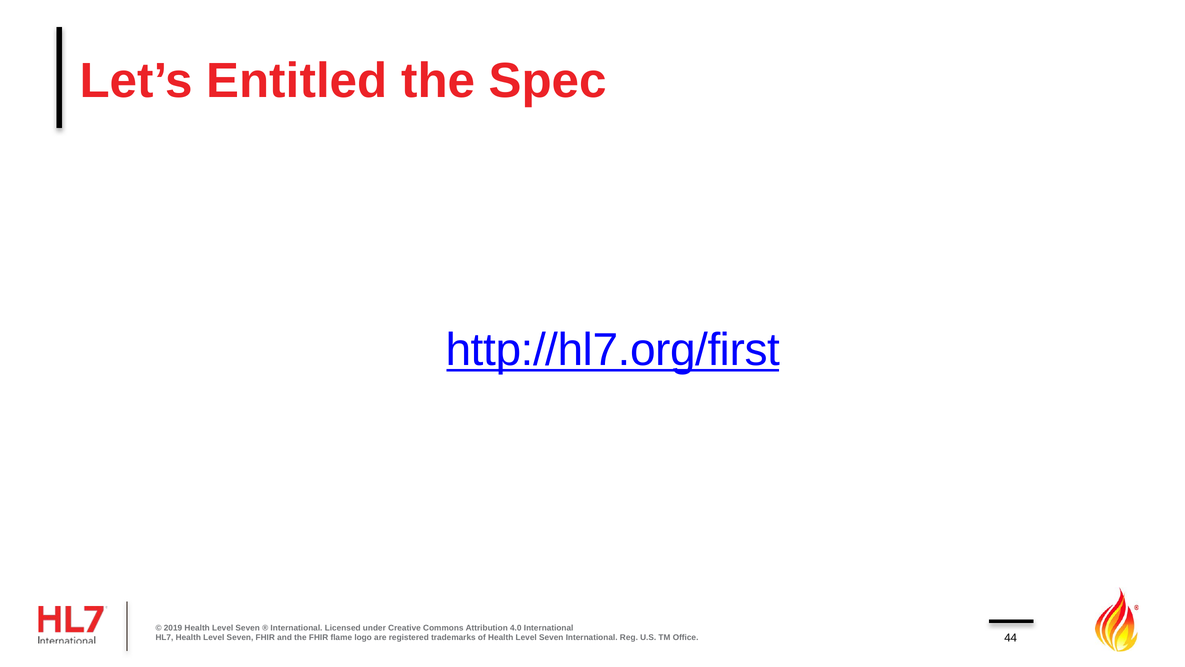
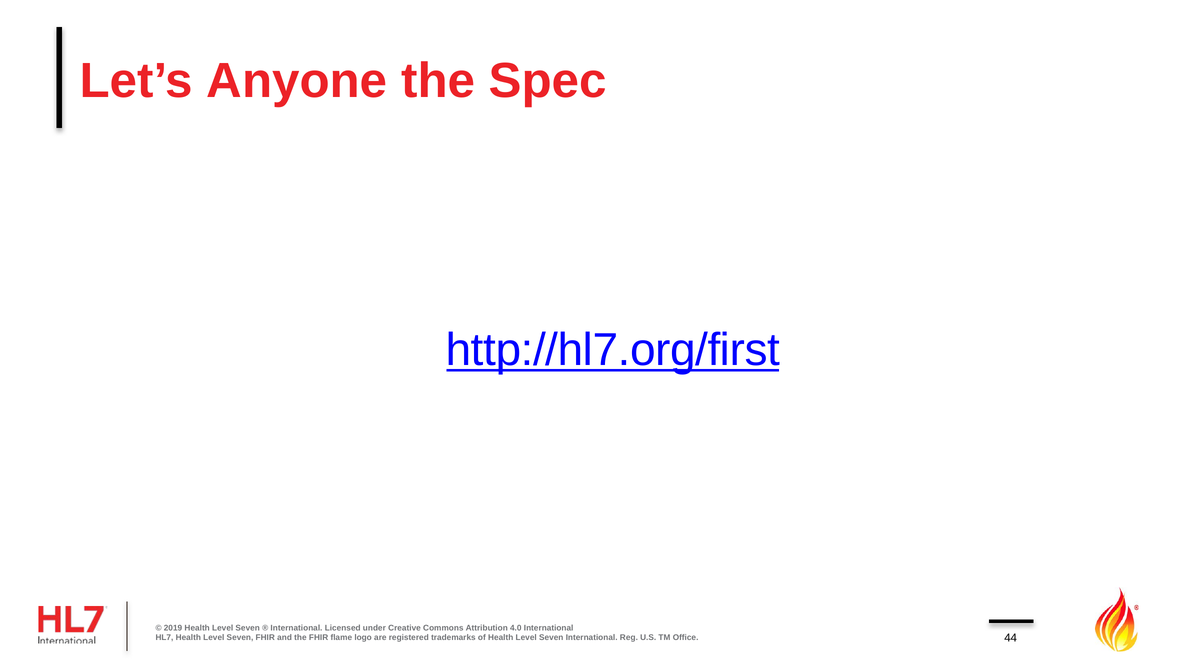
Entitled: Entitled -> Anyone (297, 81)
